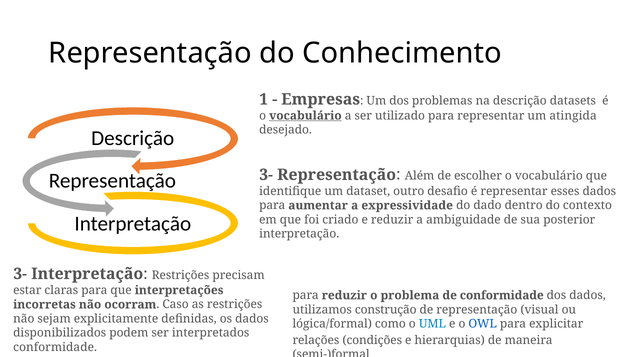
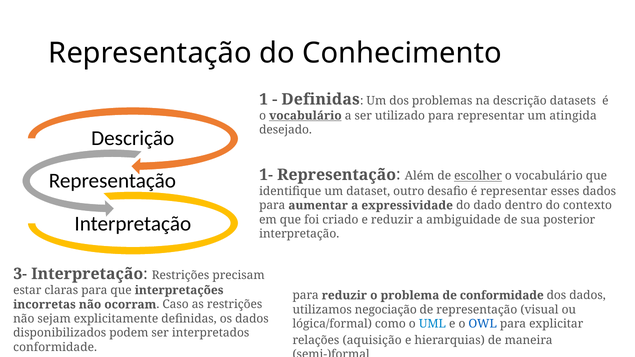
Empresas: Empresas -> Definidas (321, 99)
3-: 3- -> 1- (266, 175)
escolher underline: none -> present (478, 176)
construção: construção -> negociação (386, 310)
condições: condições -> aquisição (372, 340)
